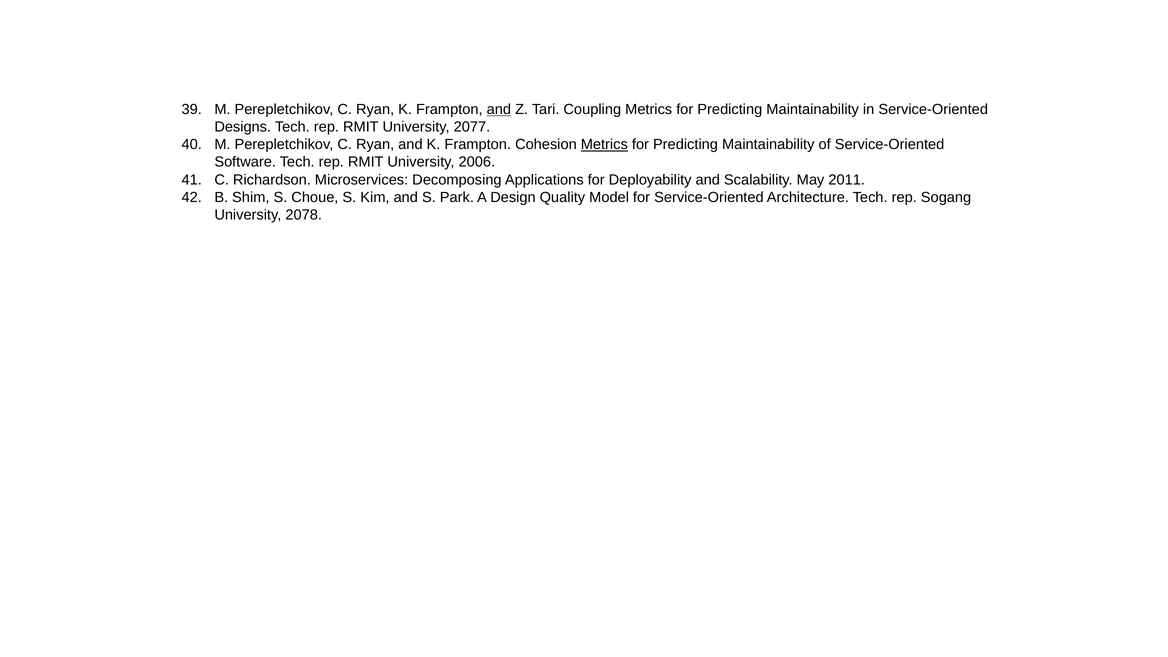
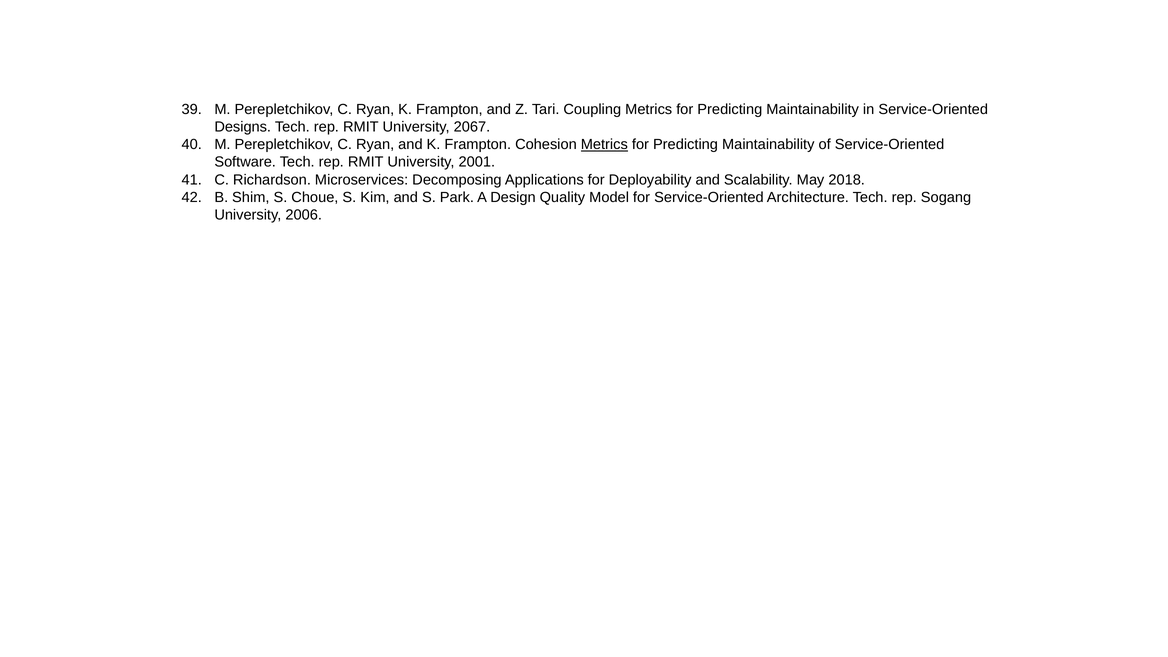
and underline: present -> none (499, 109)
2077: 2077 -> 2067 (472, 127)
2006: 2006 -> 2001 (477, 162)
2011: 2011 -> 2018 (847, 180)
2078: 2078 -> 2006 (304, 215)
